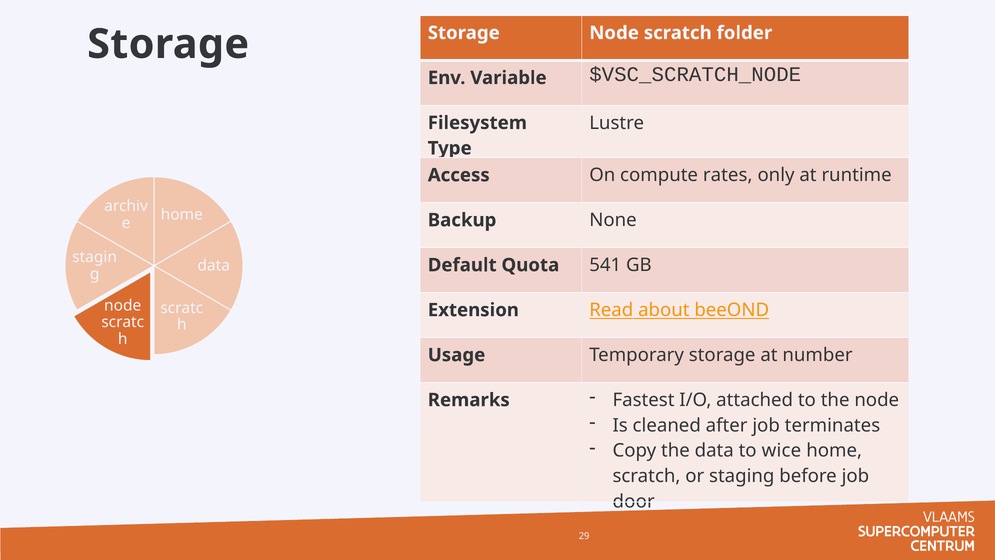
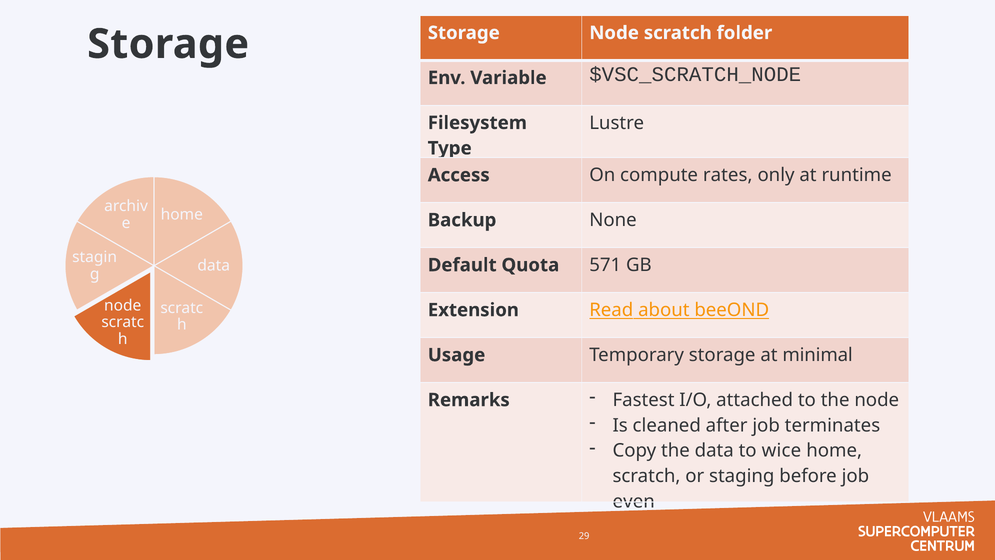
541: 541 -> 571 (605, 265)
number: number -> minimal (818, 355)
door: door -> even (634, 501)
